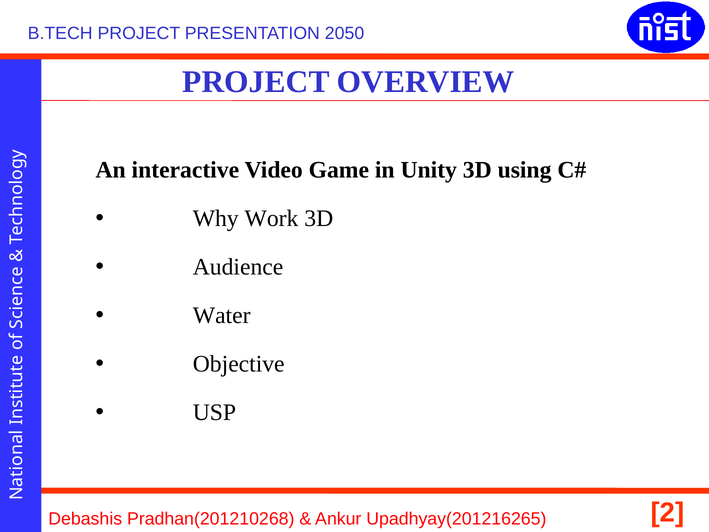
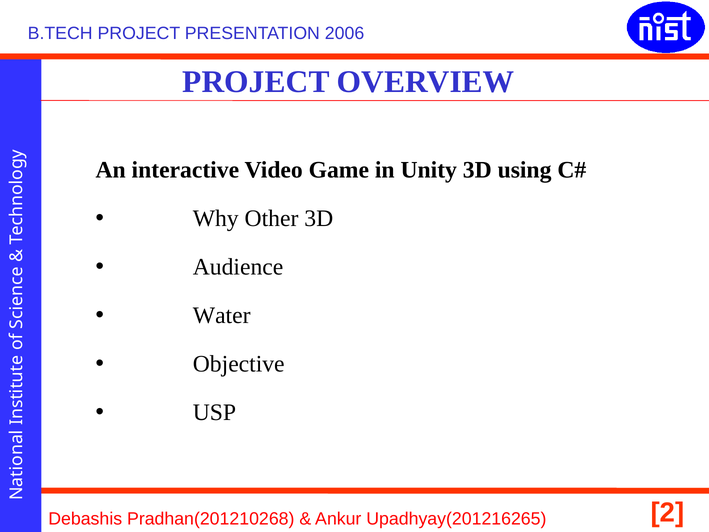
2050: 2050 -> 2006 (345, 33)
Work: Work -> Other (271, 219)
